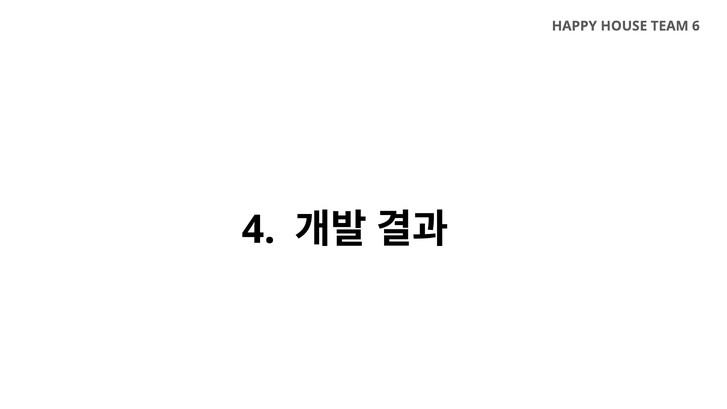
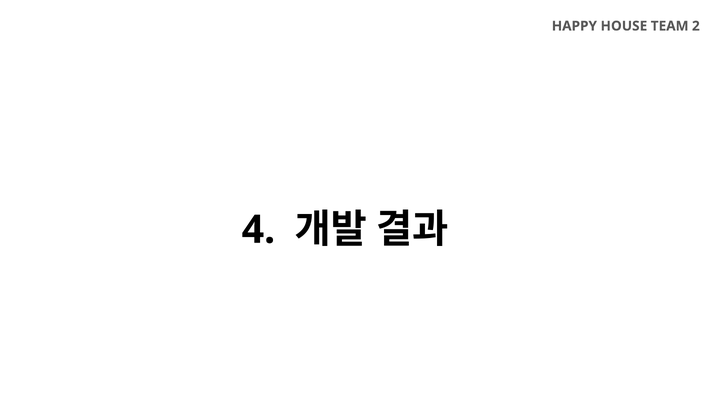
6: 6 -> 2 (696, 26)
